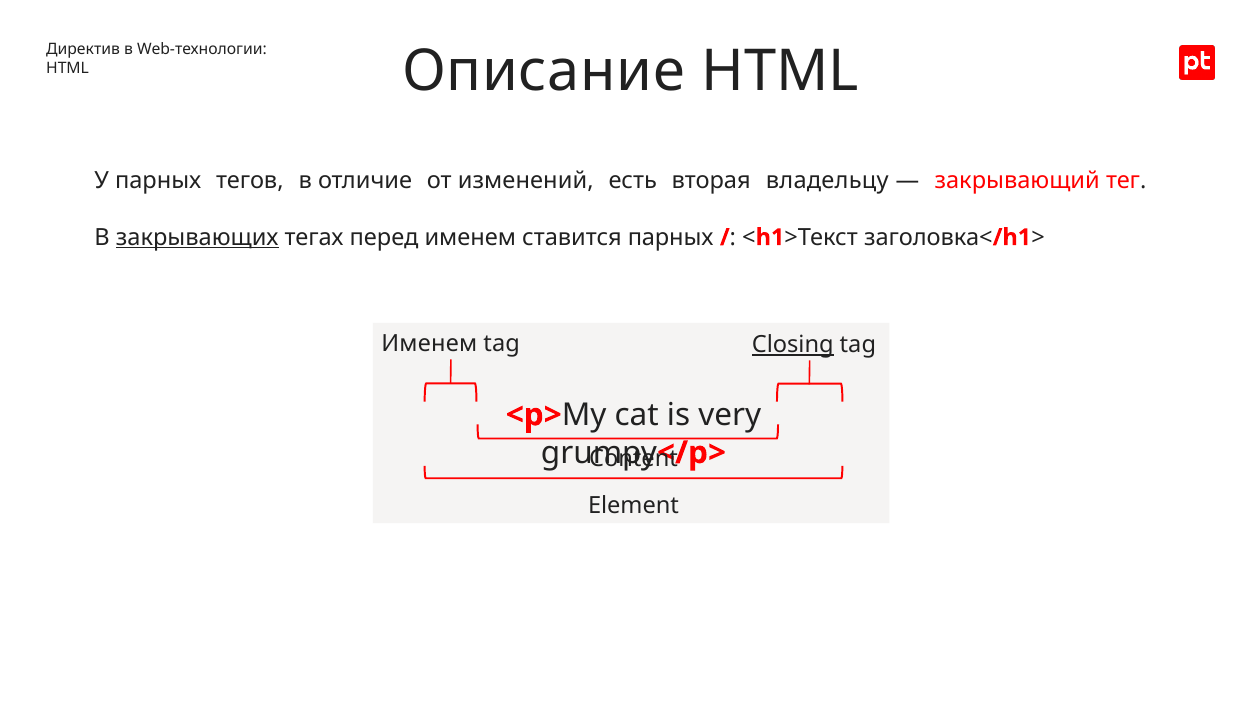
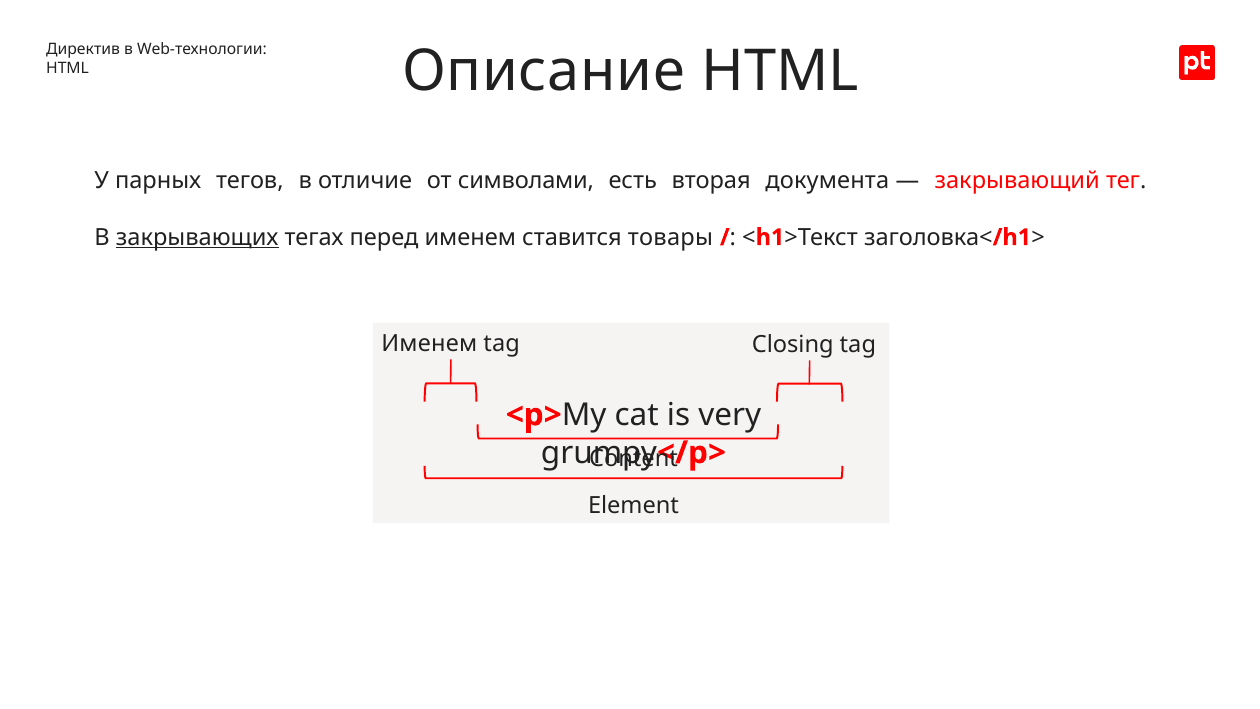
изменений: изменений -> символами (526, 181)
владельцу: владельцу -> документа (827, 181)
ставится парных: парных -> товары (670, 237)
Closing underline: present -> none (793, 345)
